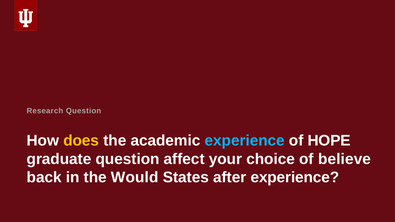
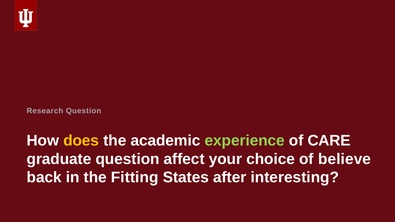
experience colour: light blue -> light green (245, 141)
HOPE: HOPE -> CARE (329, 141)
Would: Would -> Fitting (135, 178)
after experience: experience -> interesting (295, 178)
